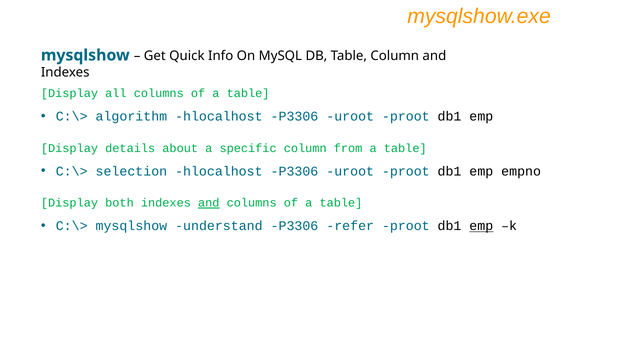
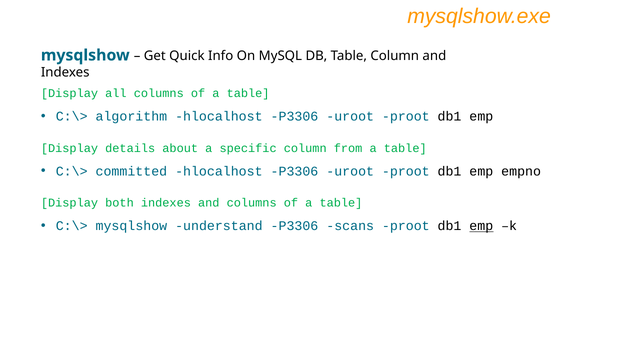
selection: selection -> committed (131, 171)
and underline: present -> none (209, 203)
refer: refer -> scans (350, 226)
